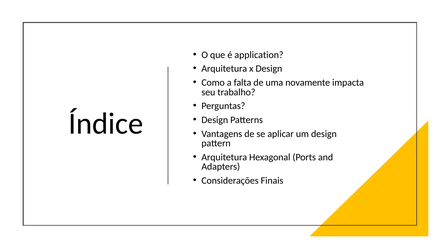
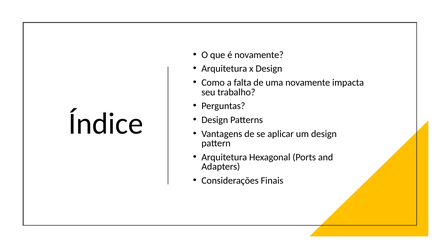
é application: application -> novamente (259, 55)
